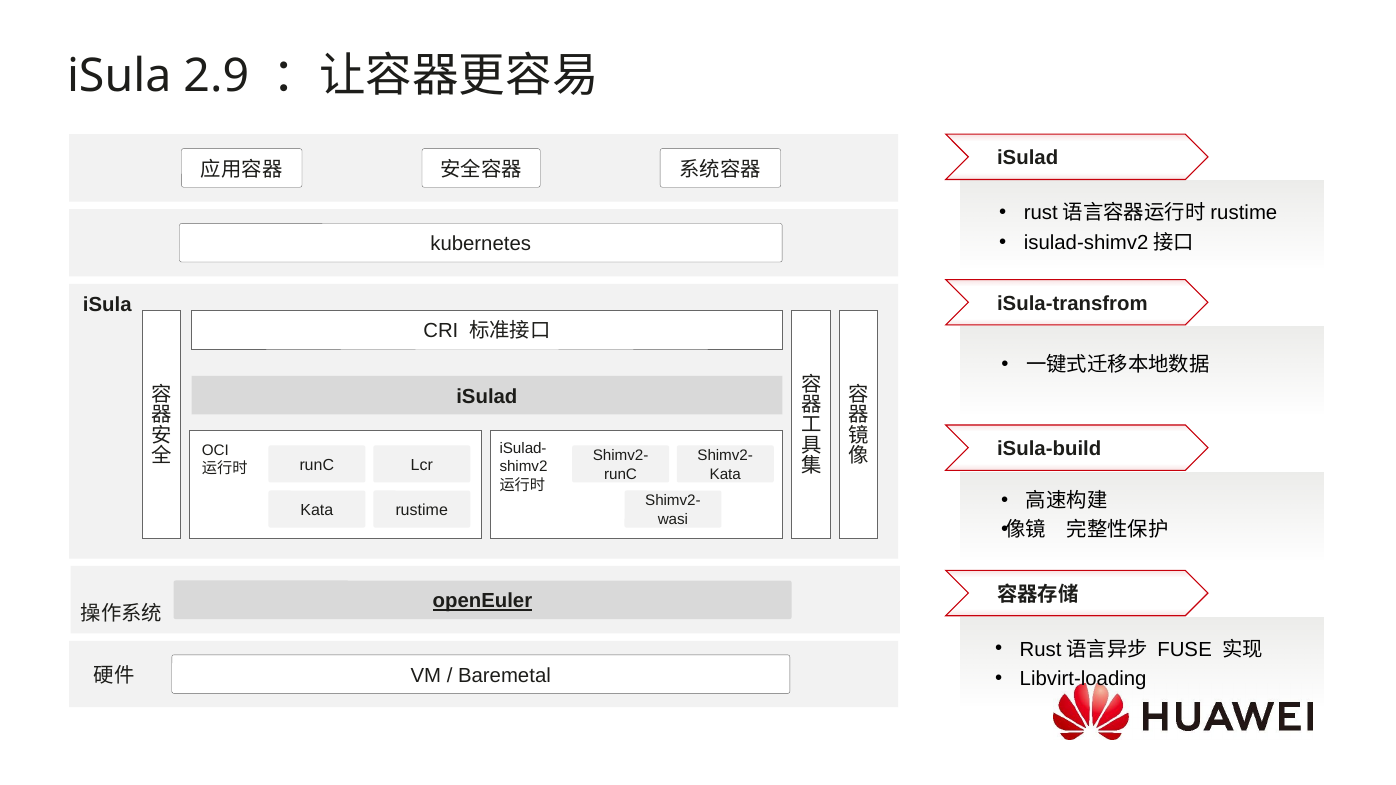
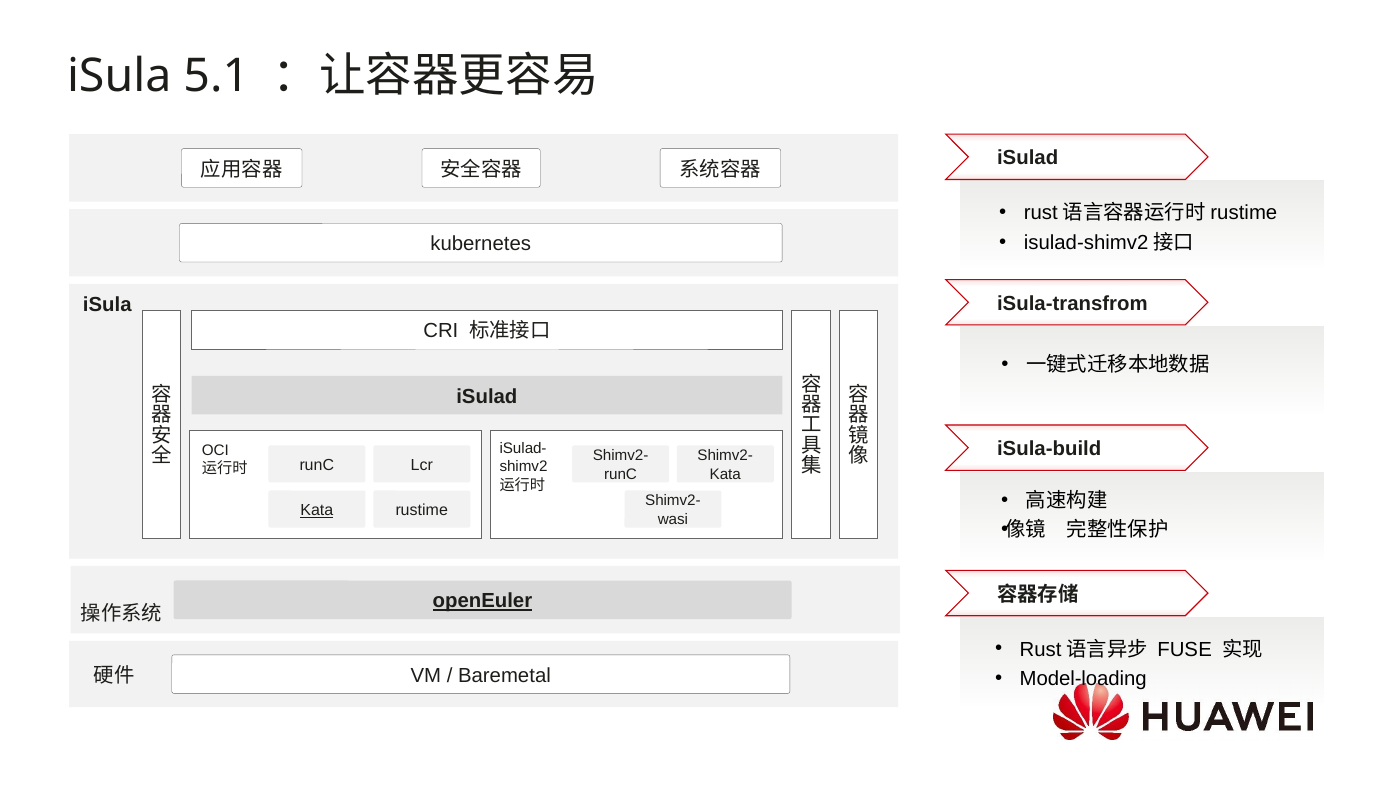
2.9: 2.9 -> 5.1 (216, 77)
Kata underline: none -> present (317, 510)
Libvirt-loading: Libvirt-loading -> Model-loading (1083, 679)
